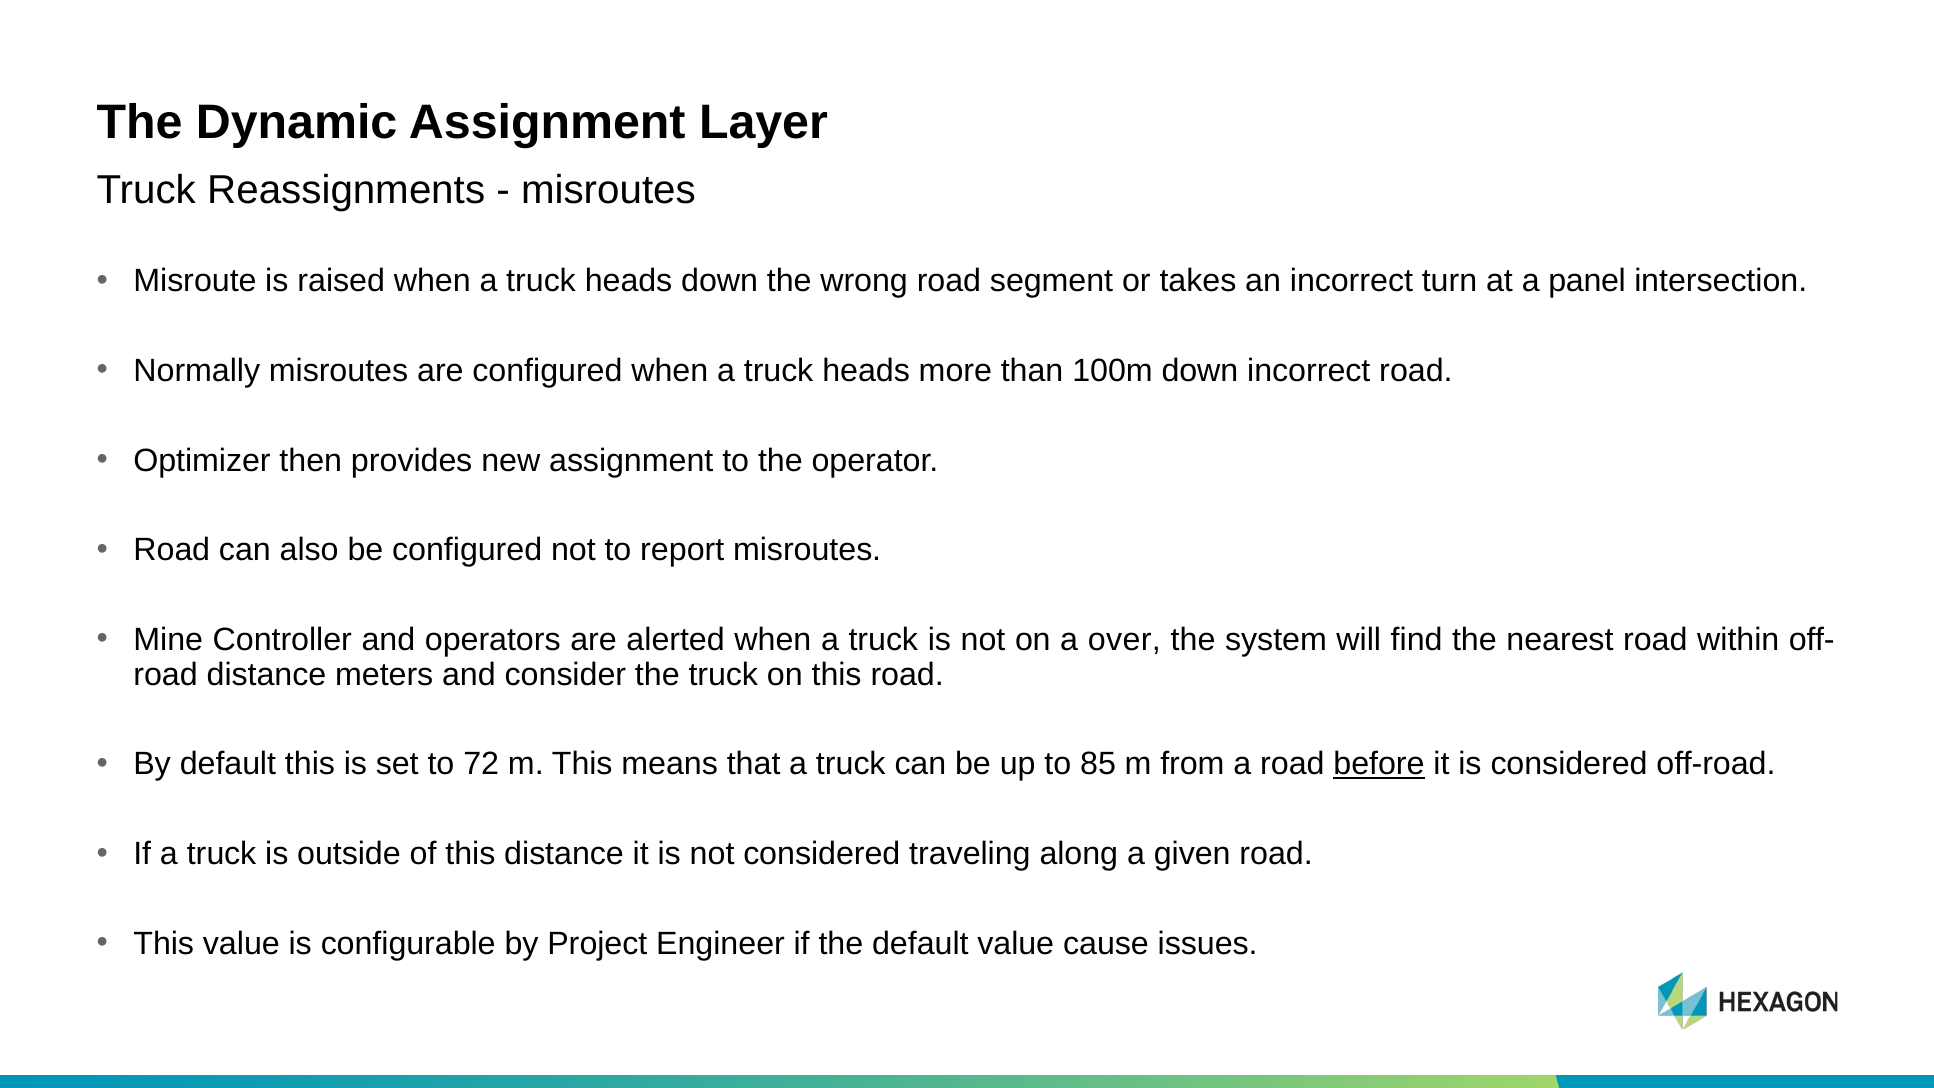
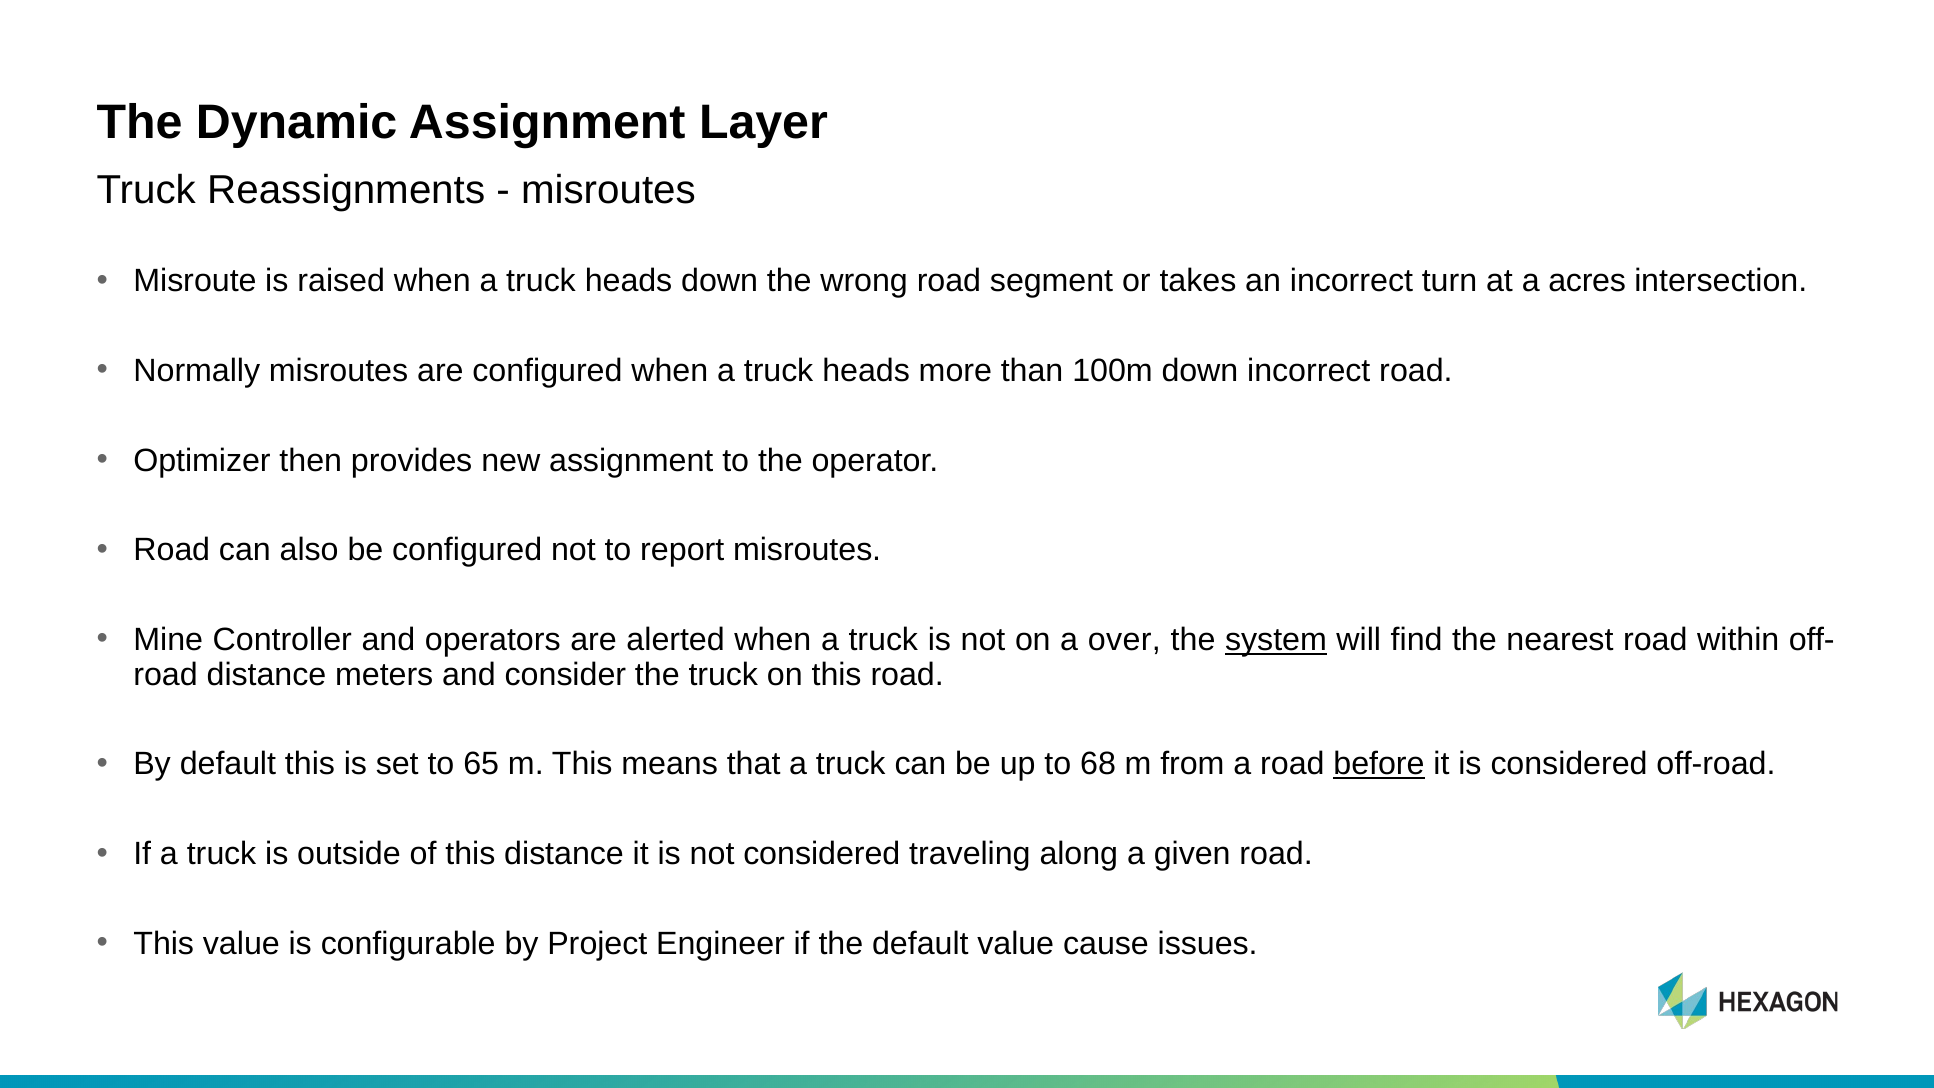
panel: panel -> acres (1587, 281)
system underline: none -> present (1276, 640)
72: 72 -> 65 (481, 764)
85: 85 -> 68 (1098, 764)
